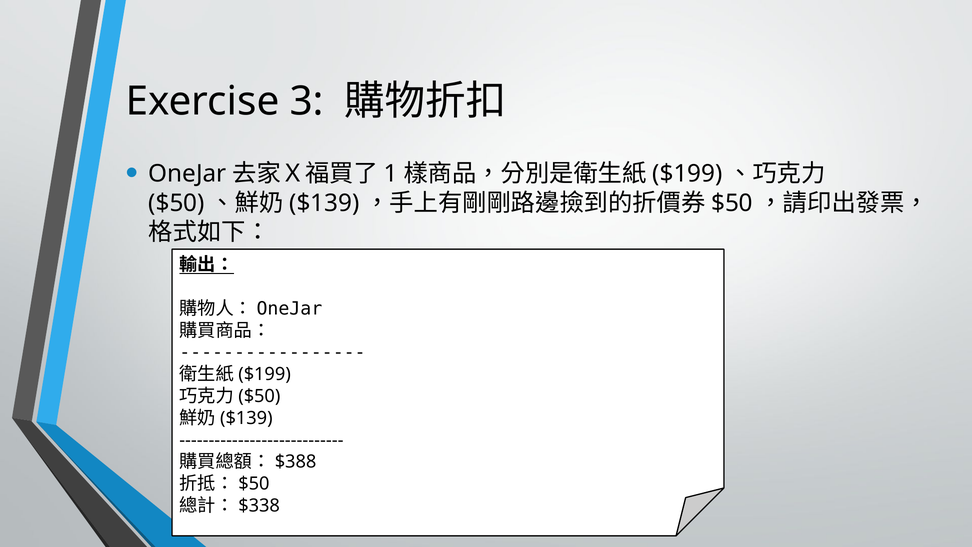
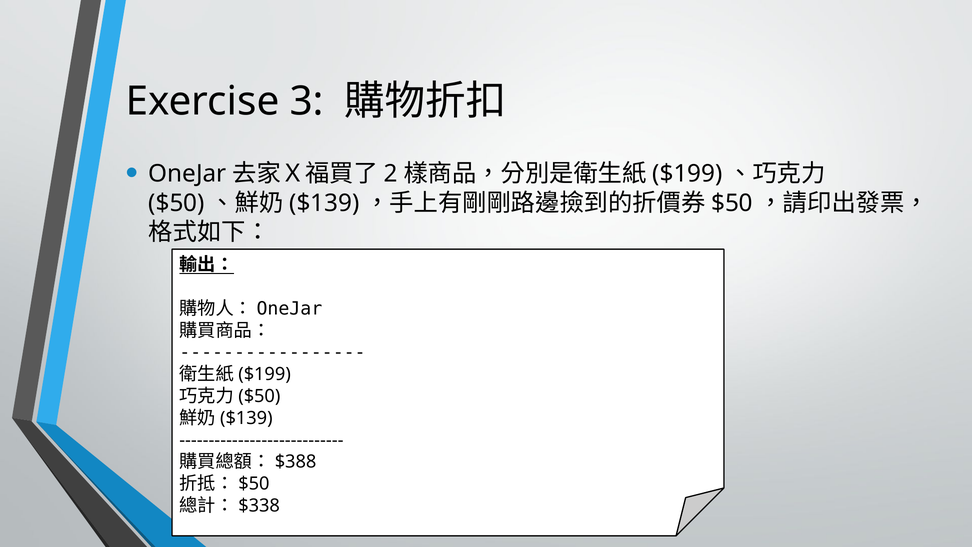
1: 1 -> 2 (391, 174)
